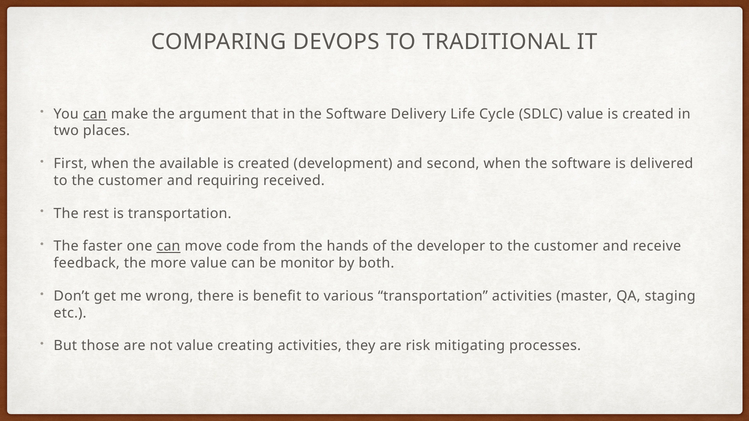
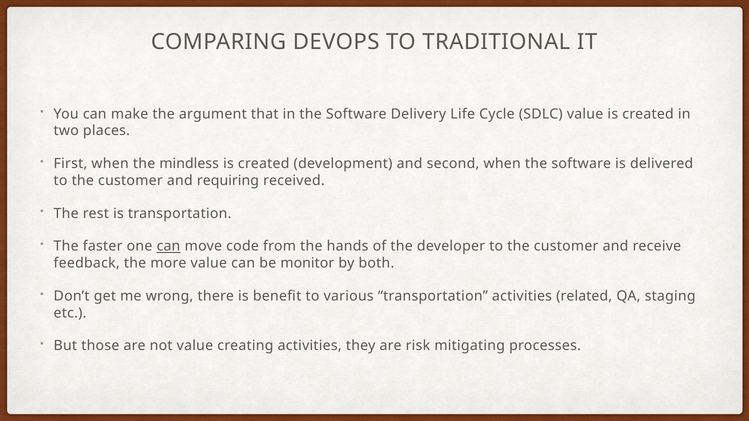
can underline: present -> none (95, 114)
available: available -> mindless (189, 164)
master: master -> related (584, 296)
